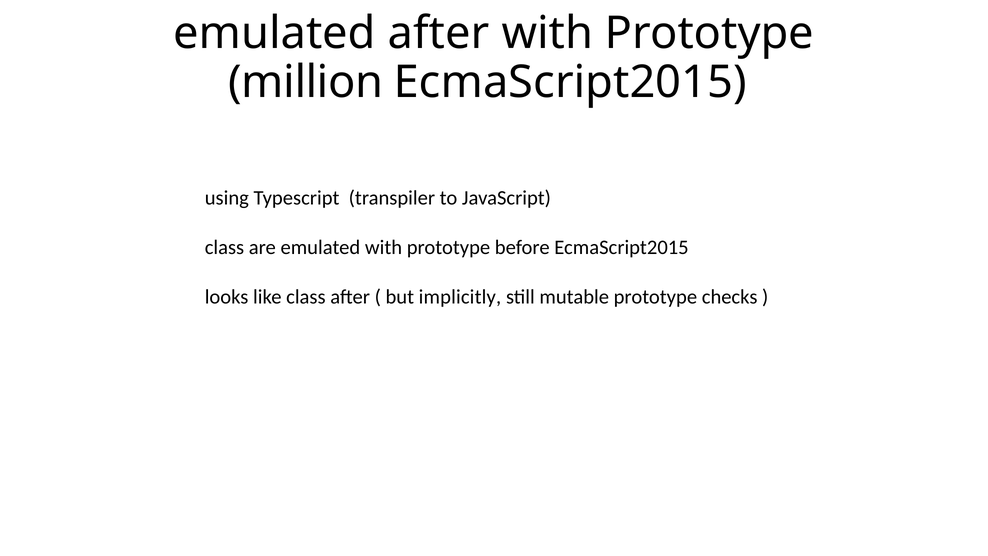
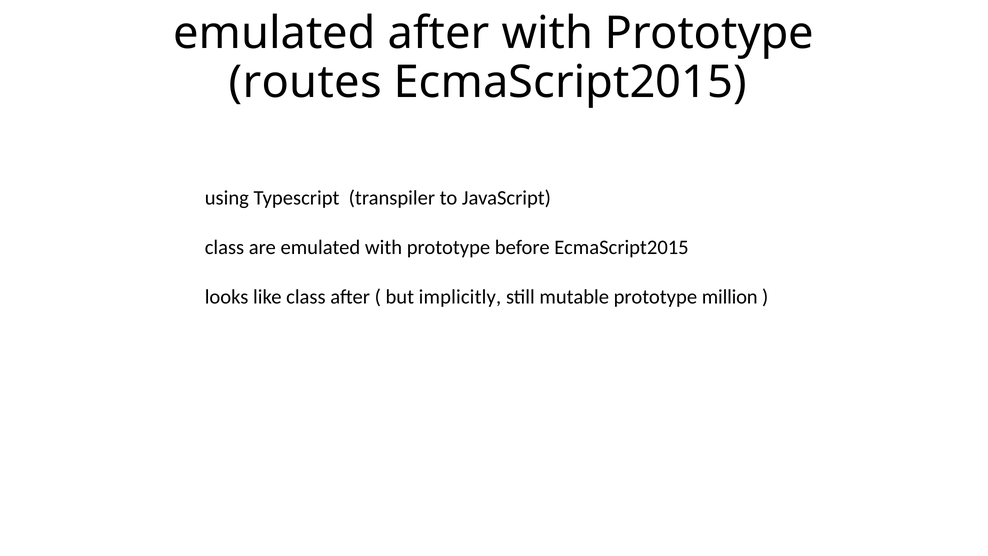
million: million -> routes (305, 82)
checks: checks -> million (730, 297)
